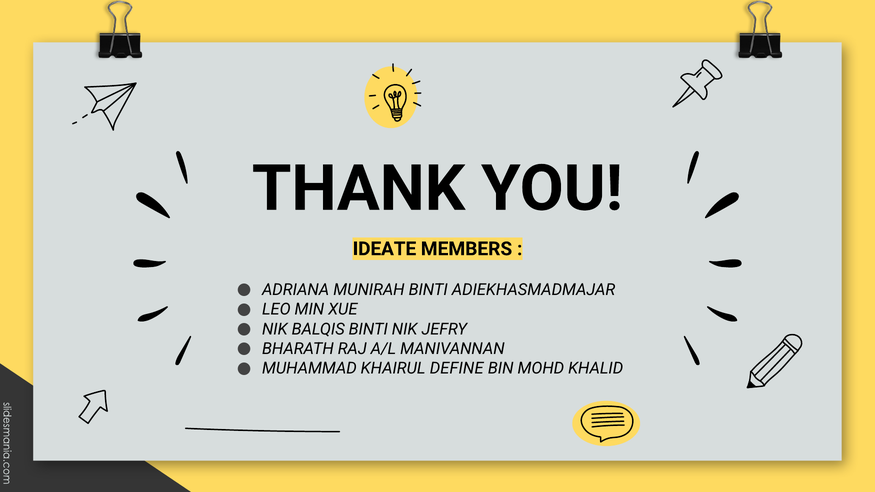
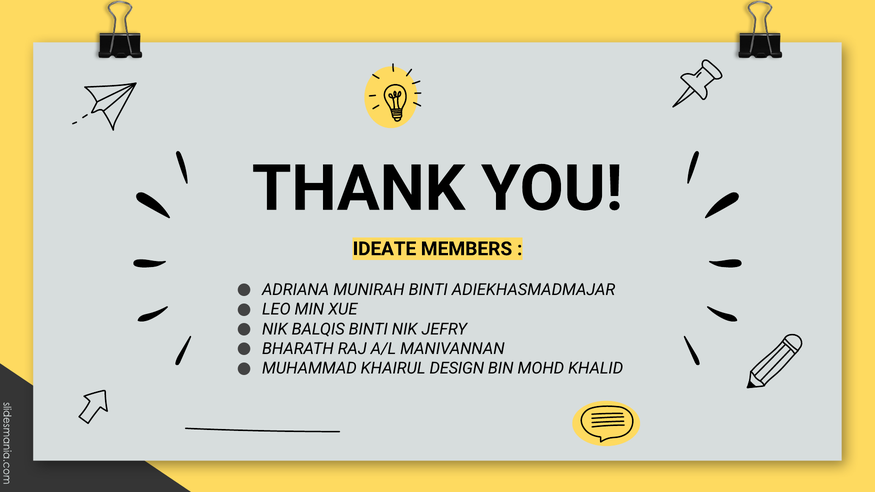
DEFINE: DEFINE -> DESIGN (457, 369)
